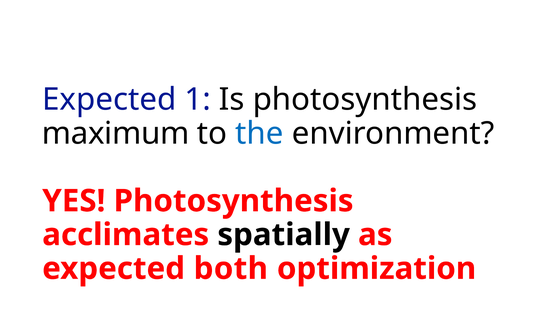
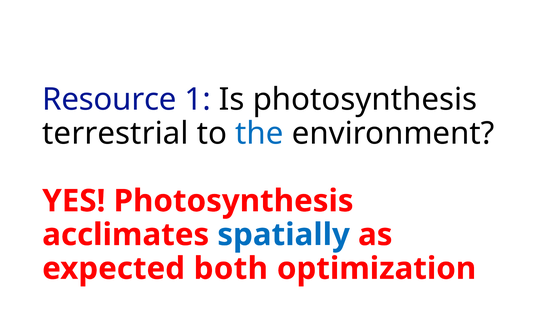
Expected: Expected -> Resource (109, 100)
maximum: maximum -> terrestrial (115, 134)
spatially colour: black -> blue (284, 235)
